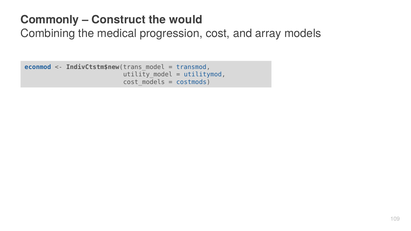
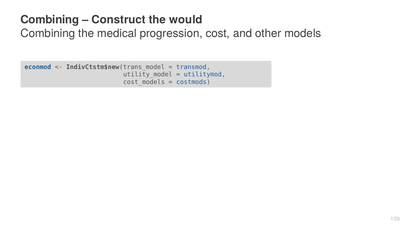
Commonly: Commonly -> Combining (50, 20)
array: array -> other (268, 33)
